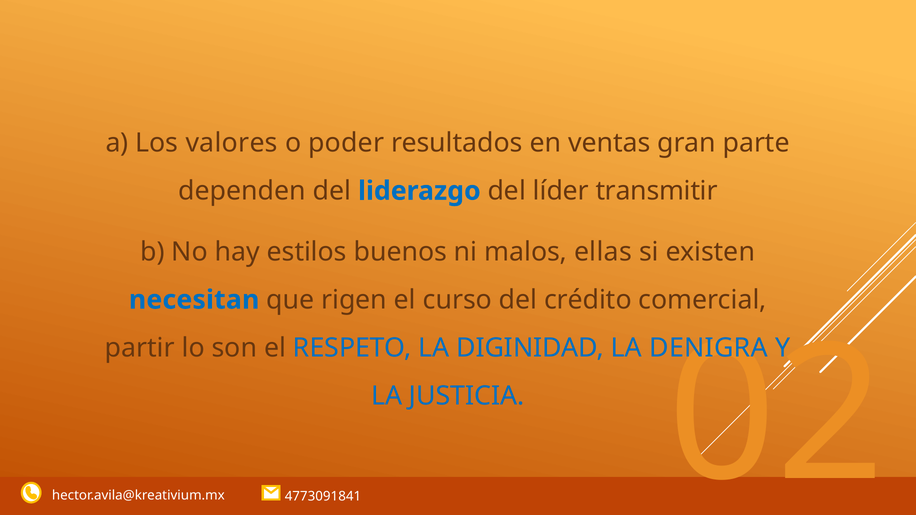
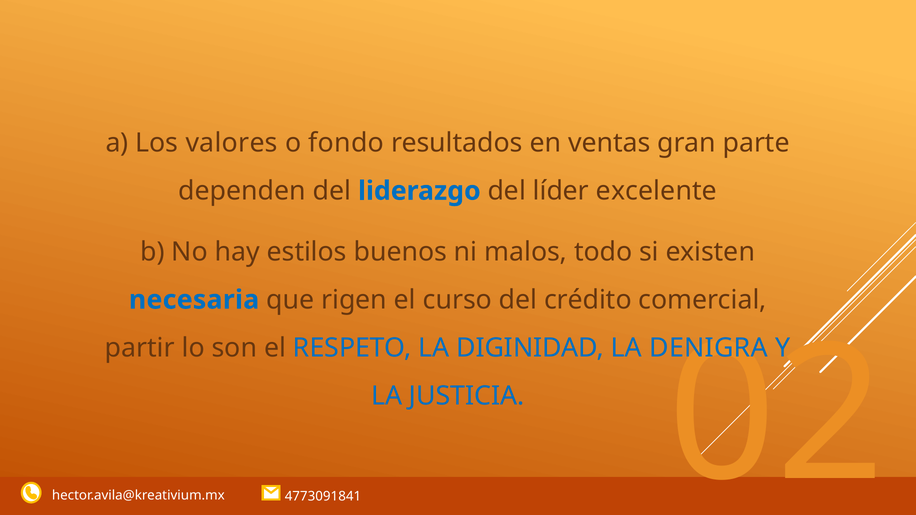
poder: poder -> fondo (346, 143)
transmitir: transmitir -> excelente (656, 191)
ellas: ellas -> todo (603, 252)
necesitan: necesitan -> necesaria (194, 300)
